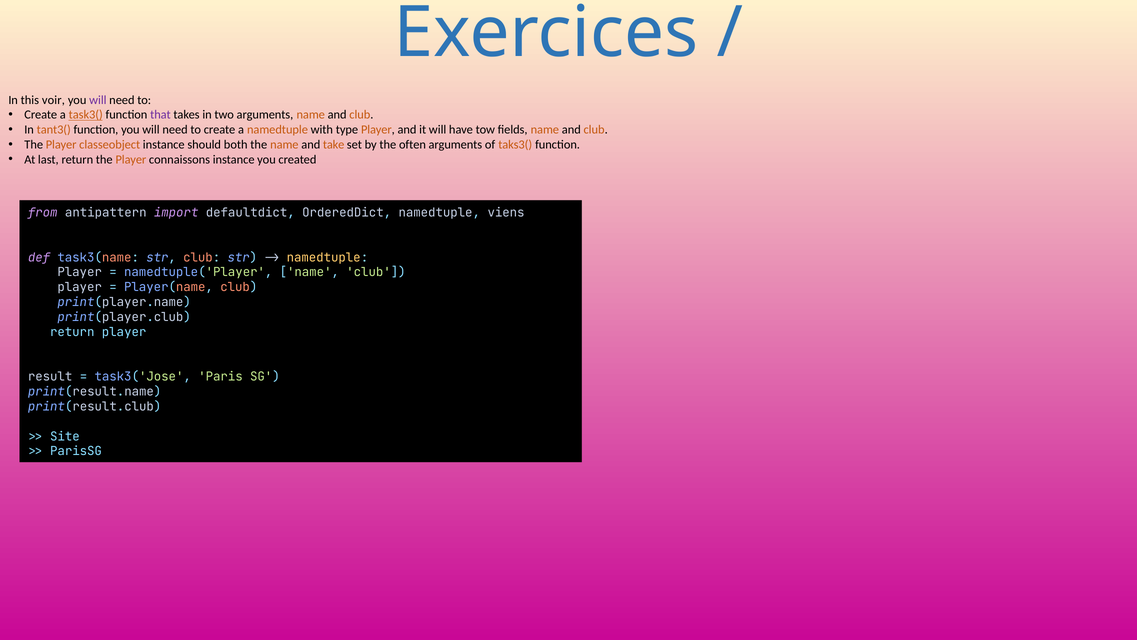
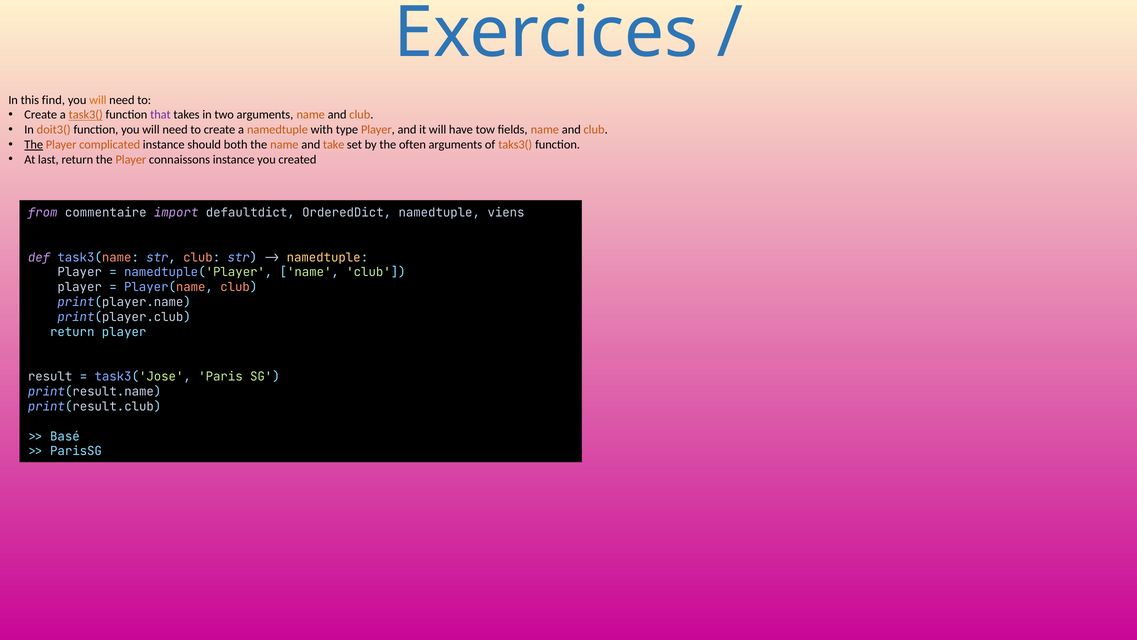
voir: voir -> find (53, 100)
will colour: purple -> orange (98, 100)
tant3(: tant3( -> doit3( (54, 130)
The underline: none -> present (34, 145)
classeobject: classeobject -> complicated (110, 145)
antipattern: antipattern -> commentaire (106, 213)
Site: Site -> Basé (65, 436)
